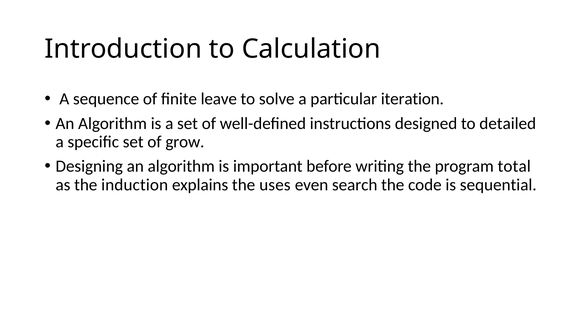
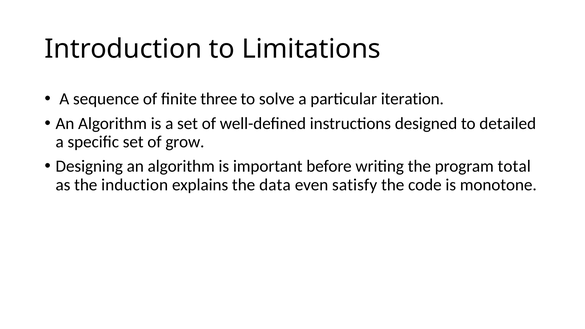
Calculation: Calculation -> Limitations (311, 49)
leave: leave -> three (219, 99)
uses: uses -> data (275, 185)
search: search -> satisfy (355, 185)
sequential: sequential -> monotone (498, 185)
